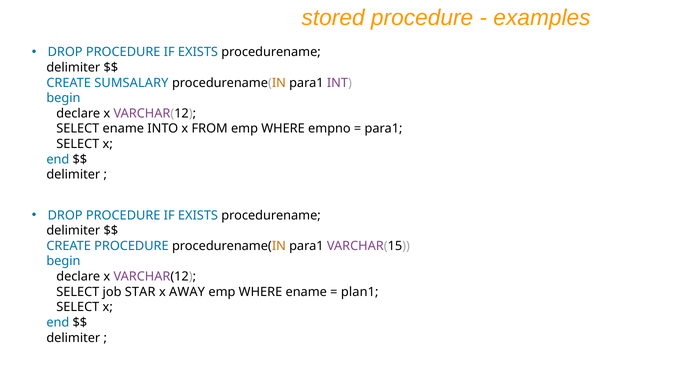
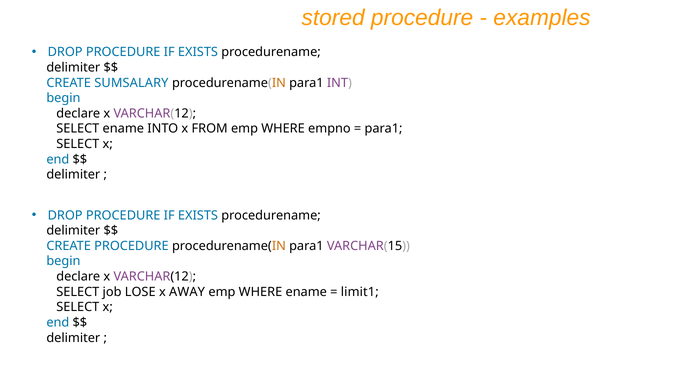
STAR: STAR -> LOSE (140, 292)
plan1: plan1 -> limit1 (360, 292)
